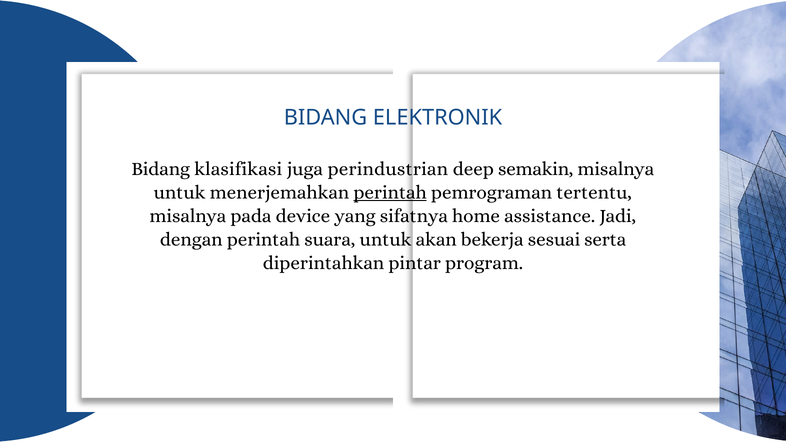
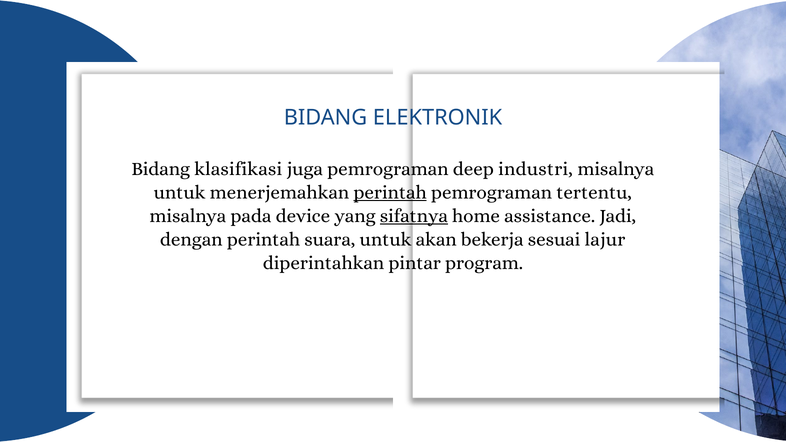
juga perindustrian: perindustrian -> pemrograman (388, 169)
semakin: semakin -> industri (536, 169)
sifatnya underline: none -> present (414, 216)
serta: serta -> lajur (605, 240)
